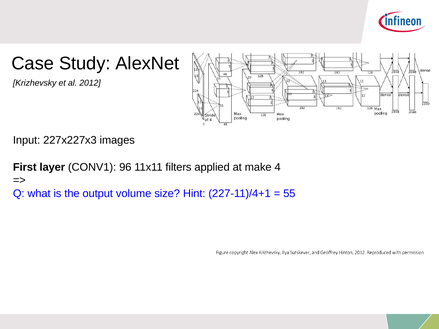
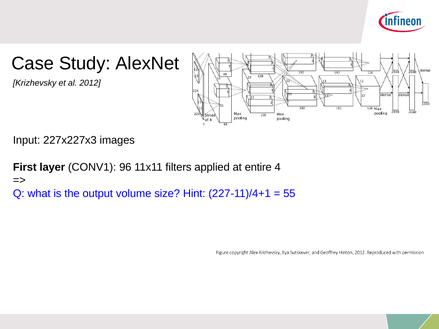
make: make -> entire (258, 167)
